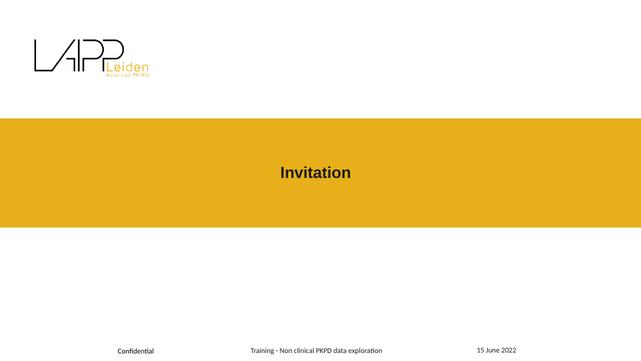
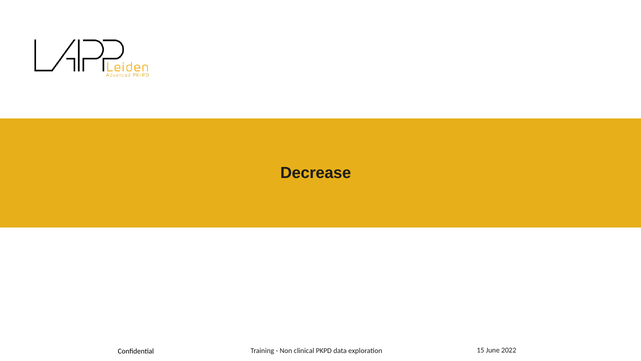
Invitation: Invitation -> Decrease (316, 173)
